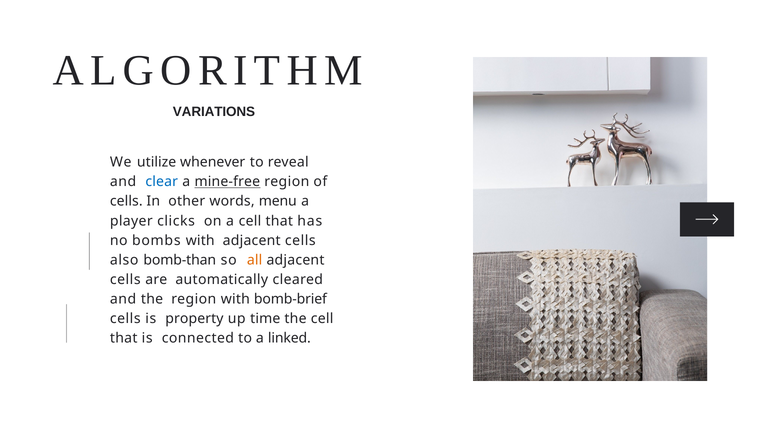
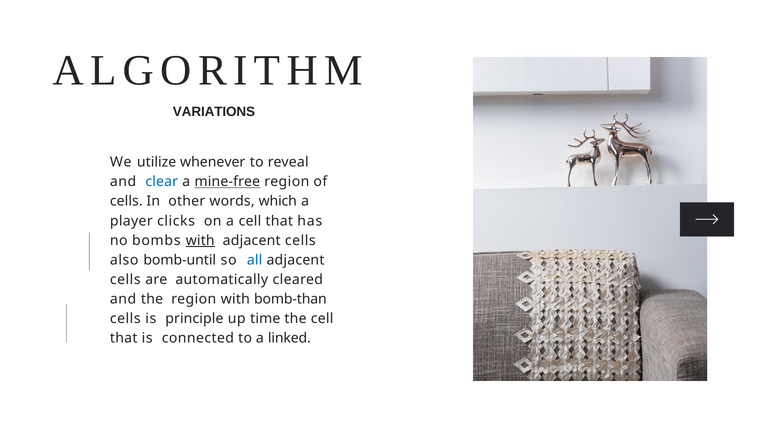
menu: menu -> which (278, 201)
with underline: none -> present (200, 240)
bomb-than: bomb-than -> bomb-until (180, 260)
all colour: orange -> blue (255, 260)
bomb-brief: bomb-brief -> bomb-than (290, 299)
property: property -> principle (194, 318)
